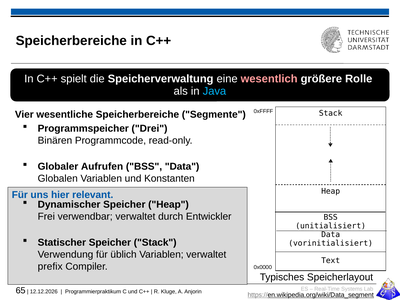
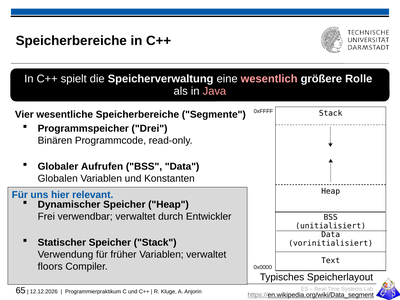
Java colour: light blue -> pink (214, 91)
üblich: üblich -> früher (124, 255)
prefix: prefix -> floors (50, 267)
